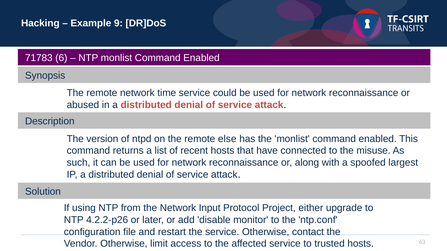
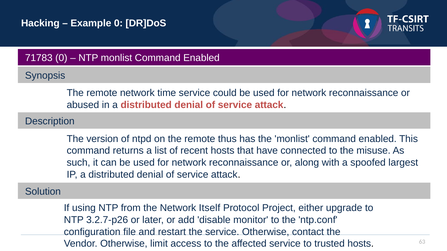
Example 9: 9 -> 0 (118, 23)
71783 6: 6 -> 0 (61, 58)
else: else -> thus (227, 139)
Input: Input -> Itself (210, 208)
4.2.2-p26: 4.2.2-p26 -> 3.2.7-p26 (107, 220)
